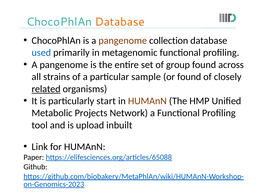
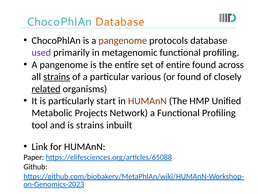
collection: collection -> protocols (169, 40)
used colour: blue -> purple (41, 53)
of group: group -> entire (178, 65)
strains underline: none -> present (57, 77)
sample: sample -> various (146, 77)
is upload: upload -> strains (90, 125)
